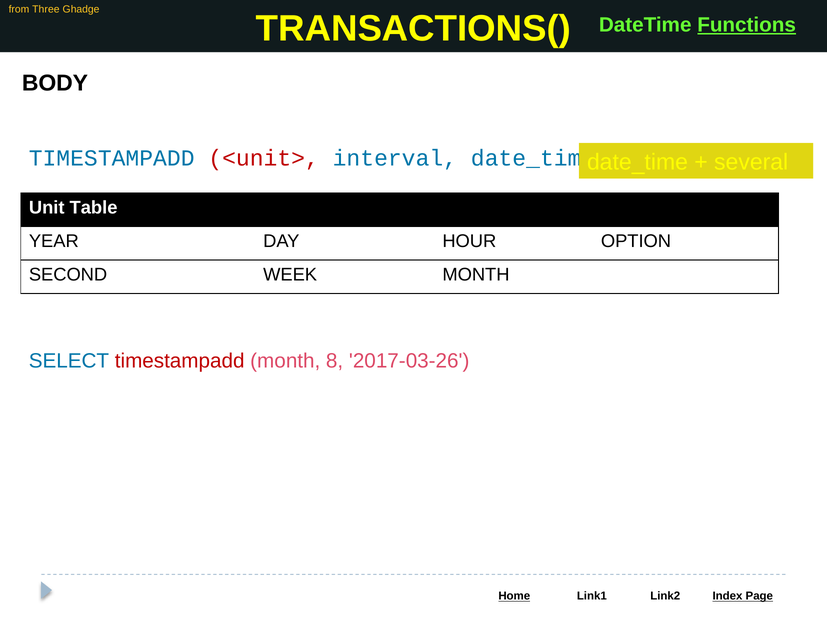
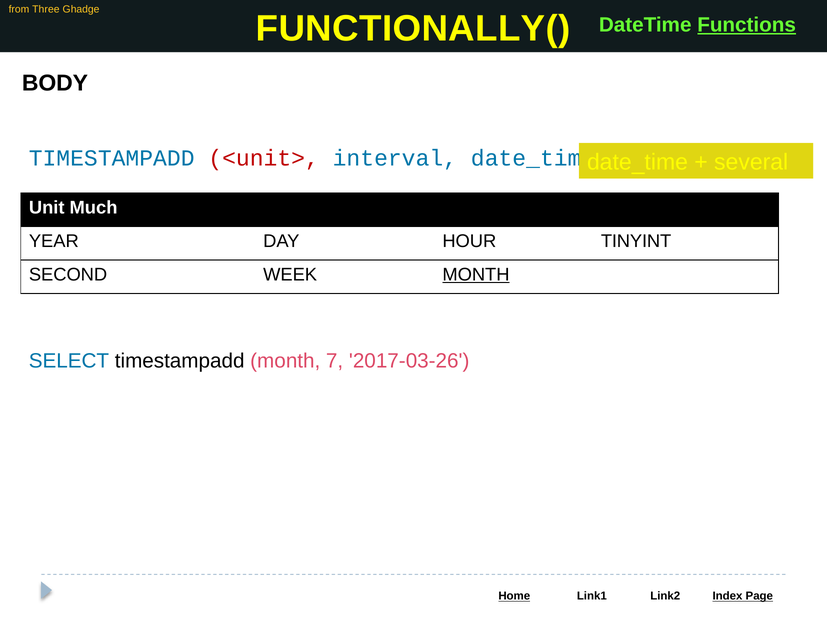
TRANSACTIONS(: TRANSACTIONS( -> FUNCTIONALLY( (413, 29)
Table: Table -> Much (94, 208)
OPTION: OPTION -> TINYINT (636, 241)
MONTH underline: none -> present (476, 275)
timestampadd colour: red -> black (180, 361)
8: 8 -> 7 (335, 361)
